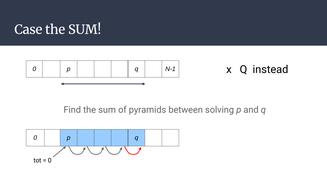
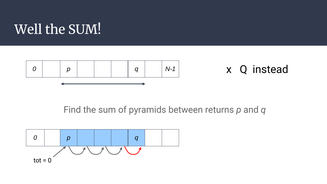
Case: Case -> Well (28, 30)
solving: solving -> returns (220, 110)
